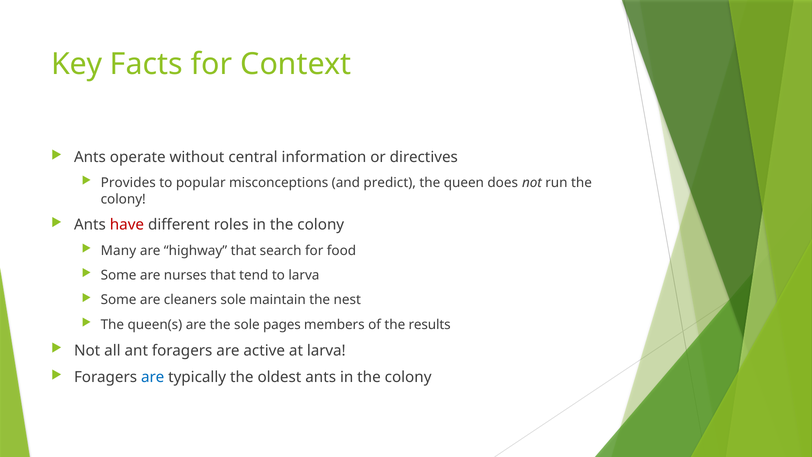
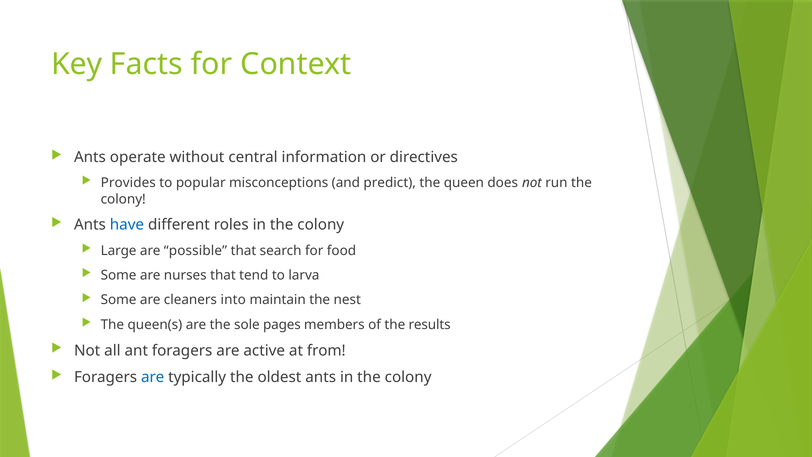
have colour: red -> blue (127, 225)
Many: Many -> Large (119, 250)
highway: highway -> possible (195, 250)
cleaners sole: sole -> into (233, 300)
at larva: larva -> from (326, 350)
